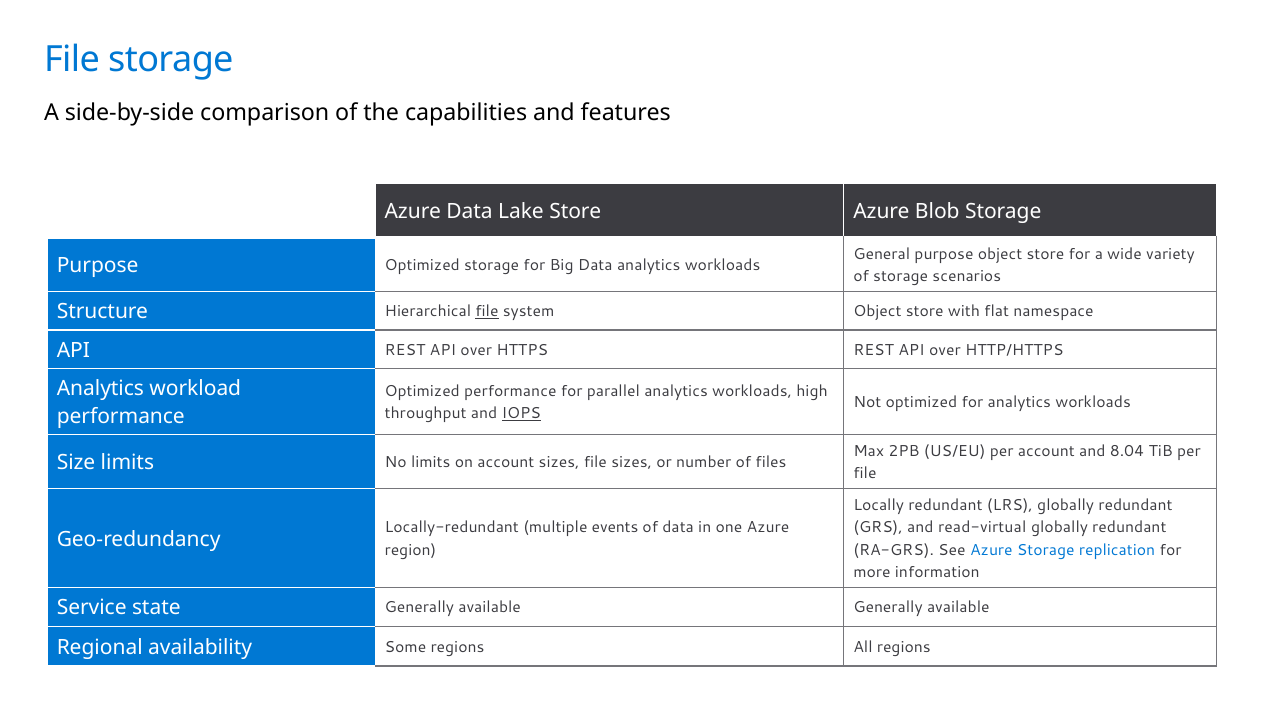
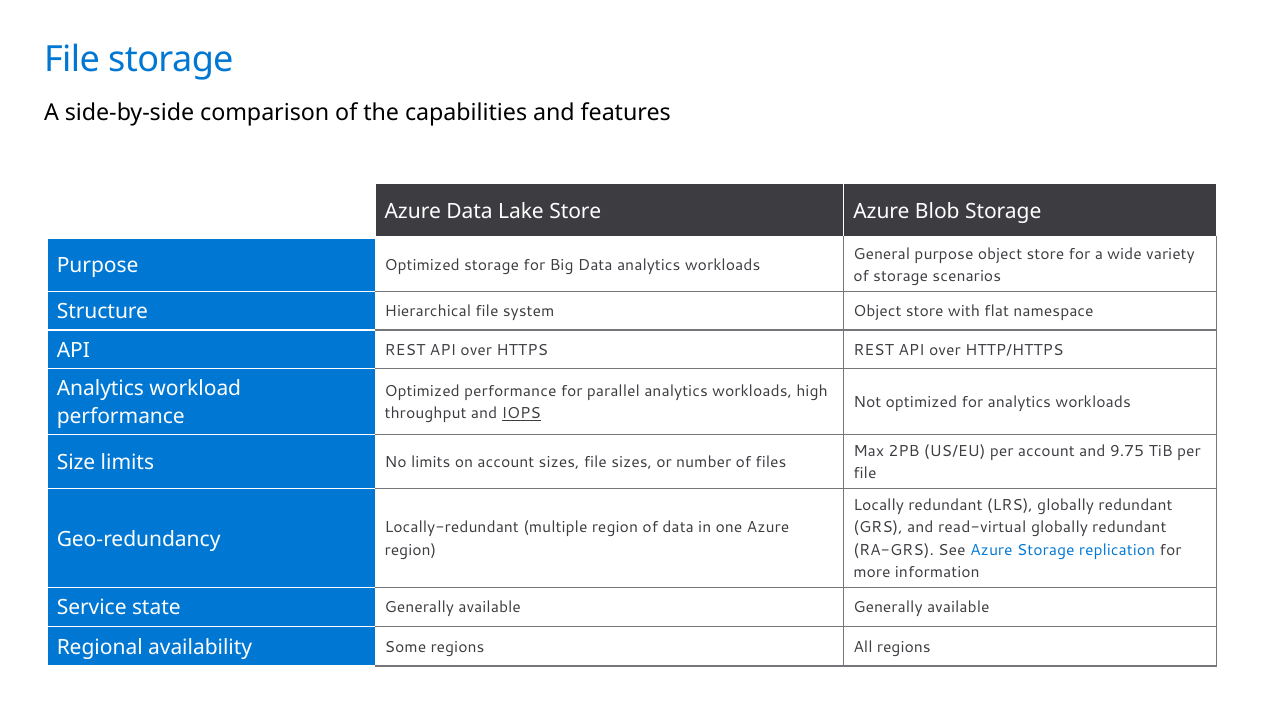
file underline: present -> none (487, 311)
8.04: 8.04 -> 9.75 (1127, 451)
multiple events: events -> region (615, 528)
